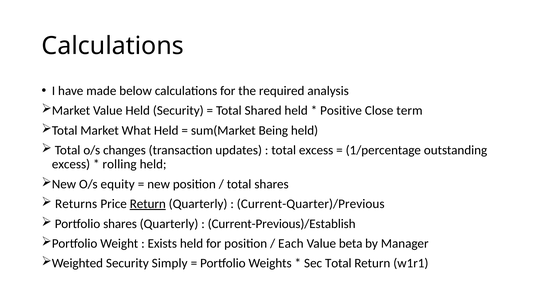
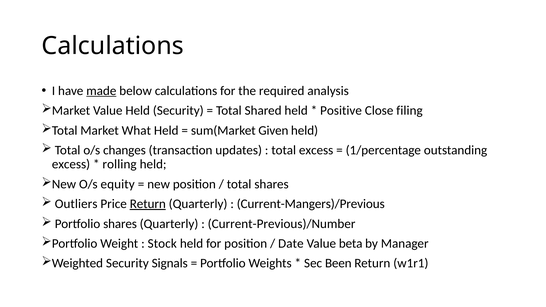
made underline: none -> present (101, 91)
term: term -> filing (409, 111)
Being: Being -> Given (273, 130)
Returns: Returns -> Outliers (76, 204)
Current-Quarter)/Previous: Current-Quarter)/Previous -> Current-Mangers)/Previous (311, 204)
Current-Previous)/Establish: Current-Previous)/Establish -> Current-Previous)/Number (282, 224)
Exists: Exists -> Stock (162, 244)
Each: Each -> Date (291, 244)
Simply: Simply -> Signals (170, 263)
Sec Total: Total -> Been (338, 263)
